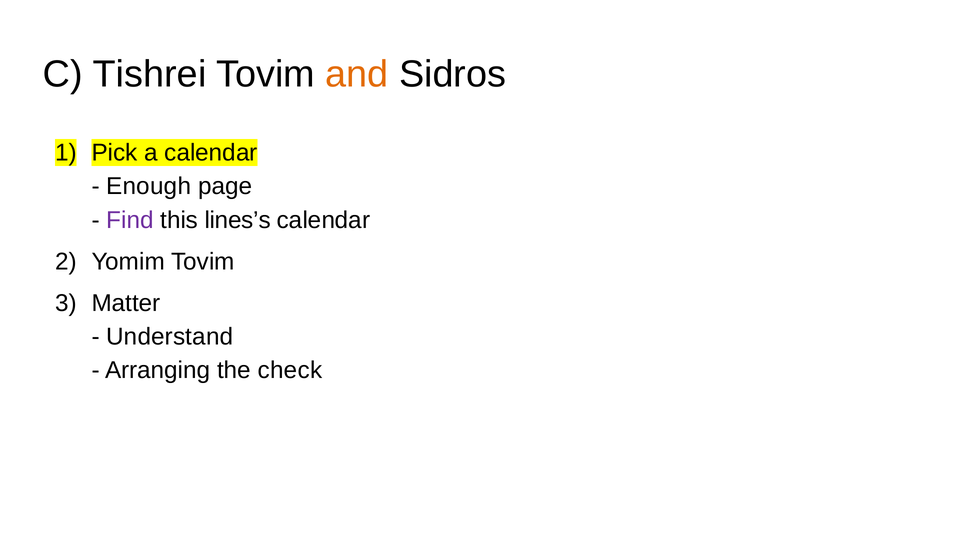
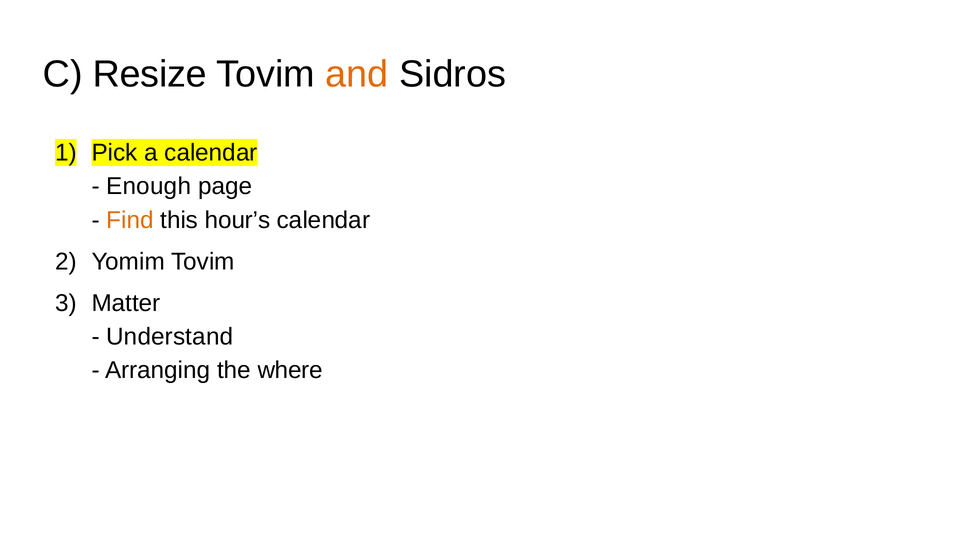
Tishrei: Tishrei -> Resize (150, 74)
Find colour: purple -> orange (130, 220)
lines’s: lines’s -> hour’s (238, 220)
check: check -> where (290, 371)
